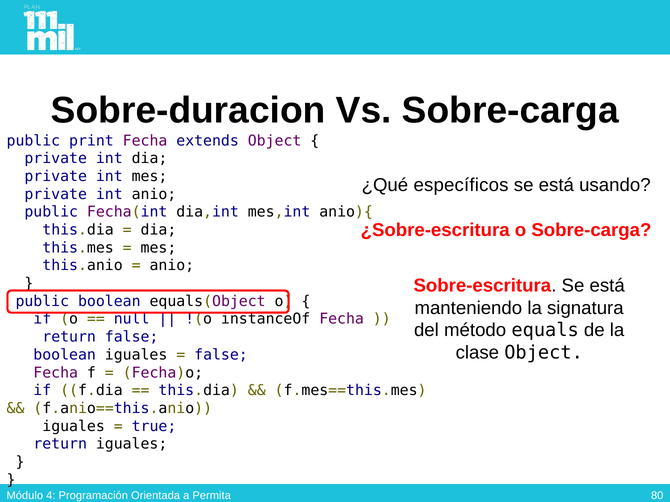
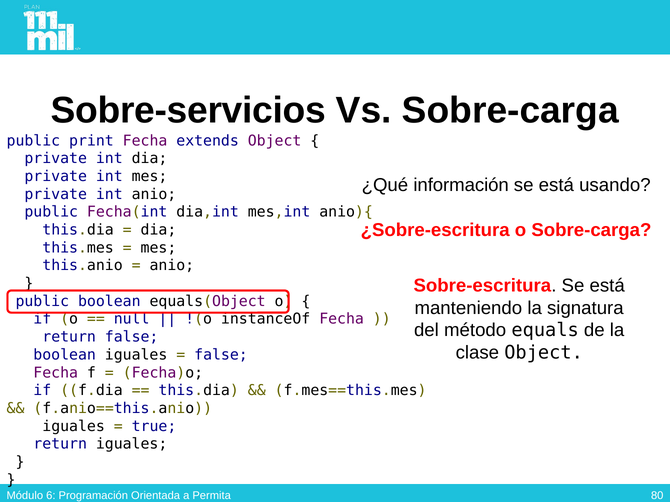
Sobre-duracion: Sobre-duracion -> Sobre-servicios (188, 110)
específicos: específicos -> información (461, 185)
4: 4 -> 6 (51, 496)
